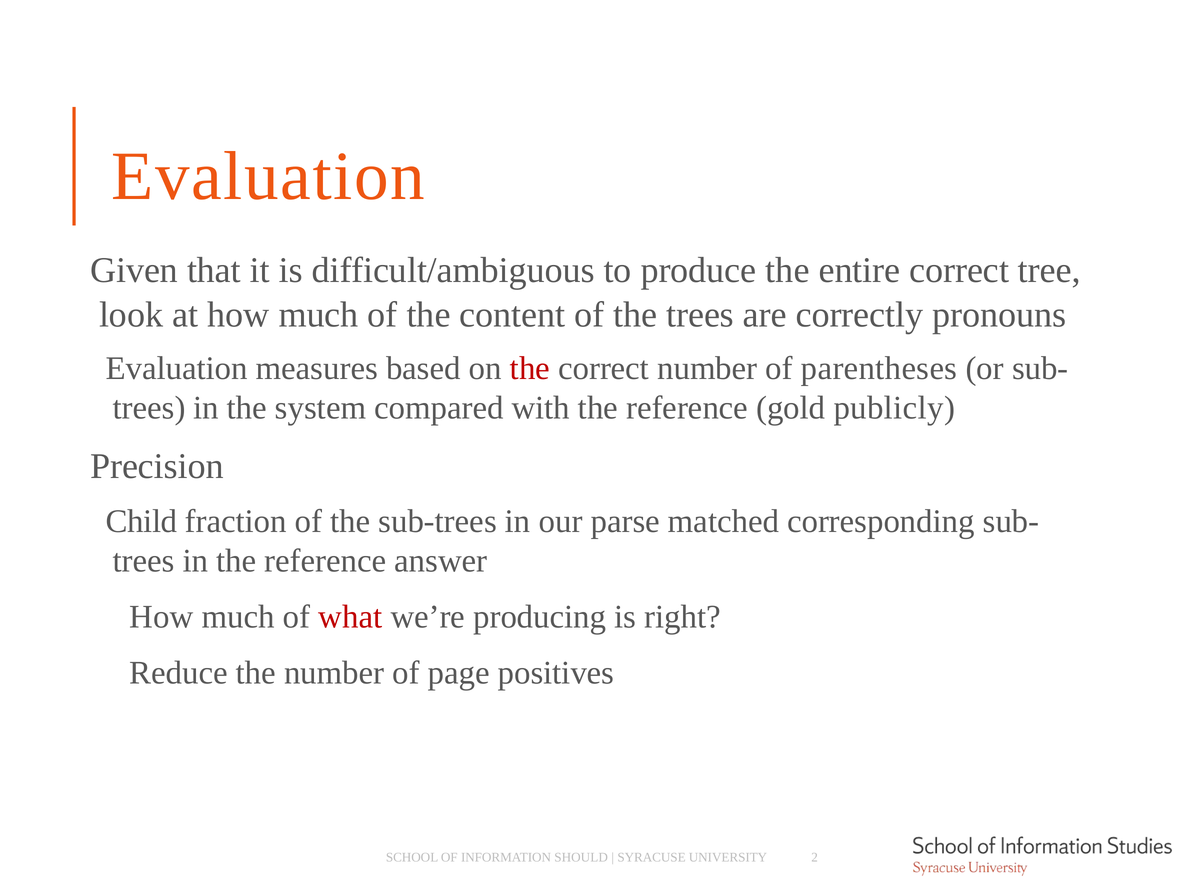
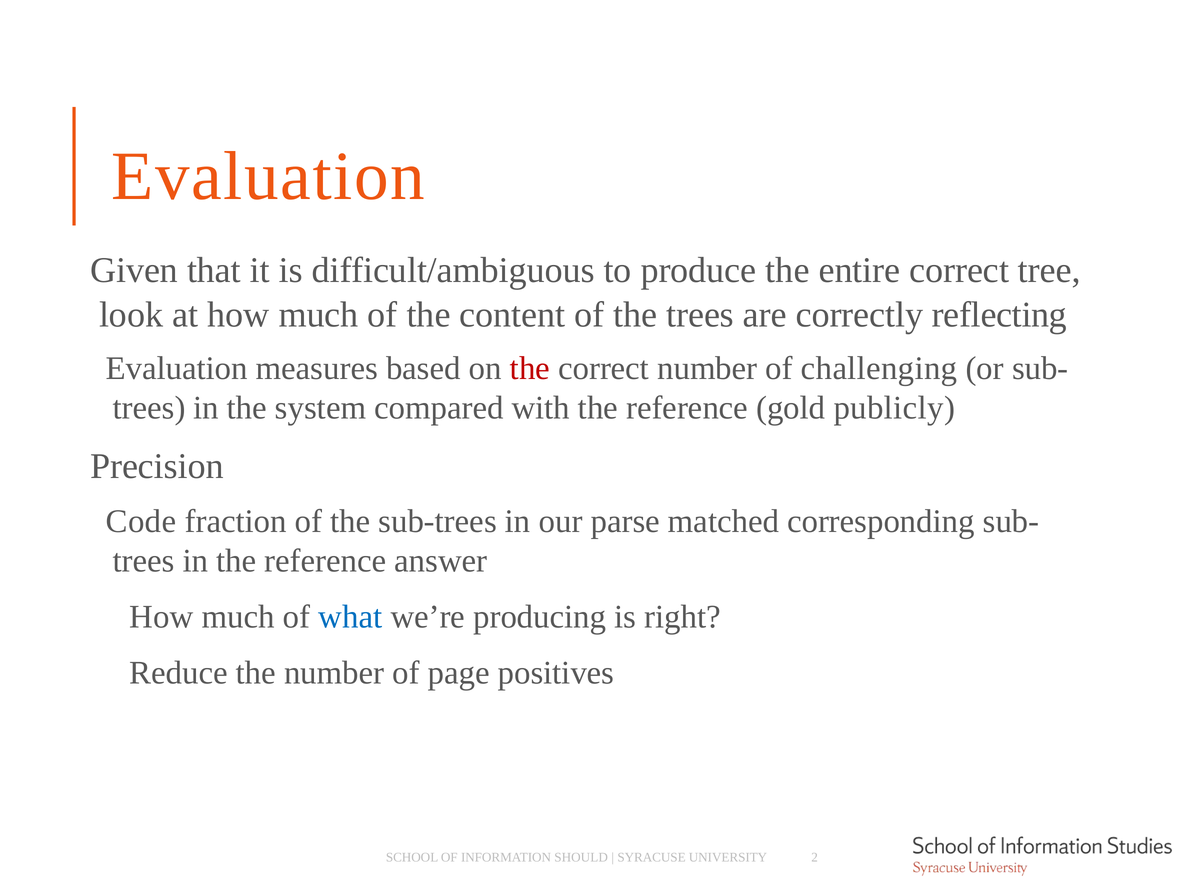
pronouns: pronouns -> reflecting (999, 315)
parentheses: parentheses -> challenging (879, 368)
Child: Child -> Code (141, 521)
what colour: red -> blue (350, 617)
